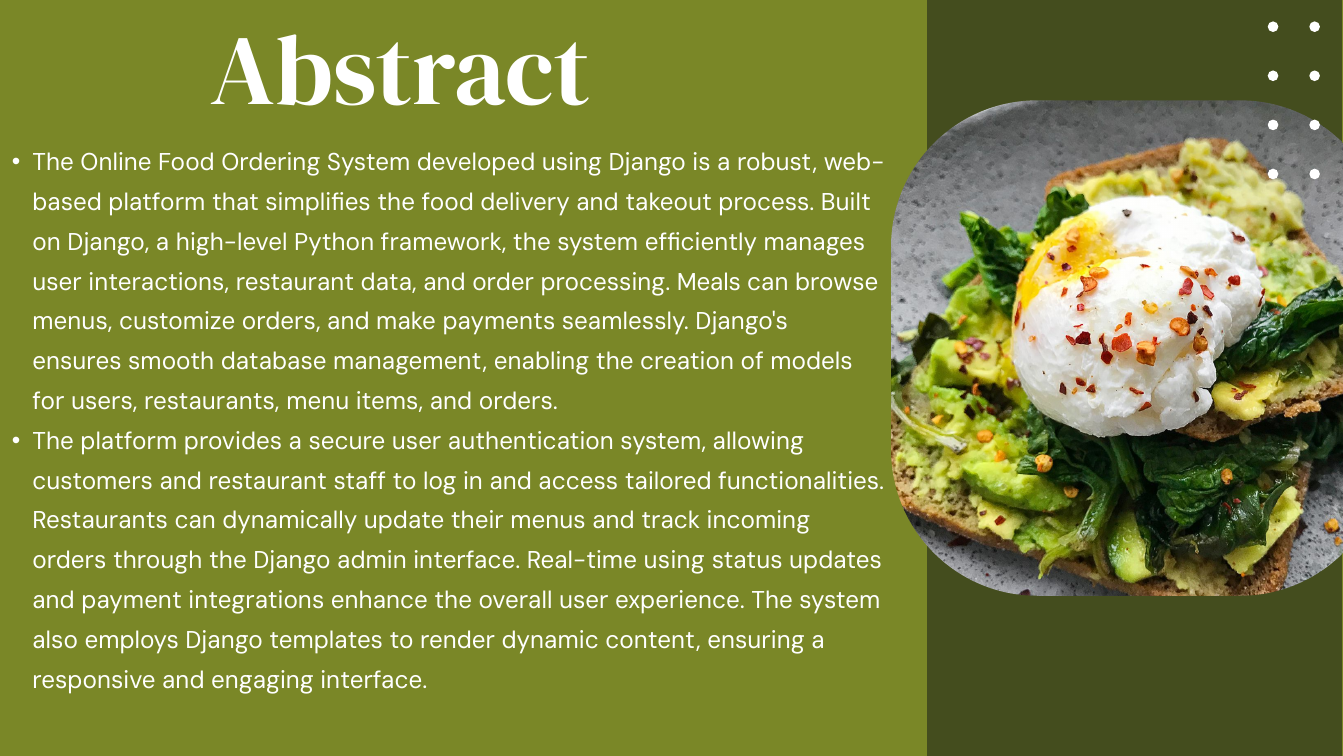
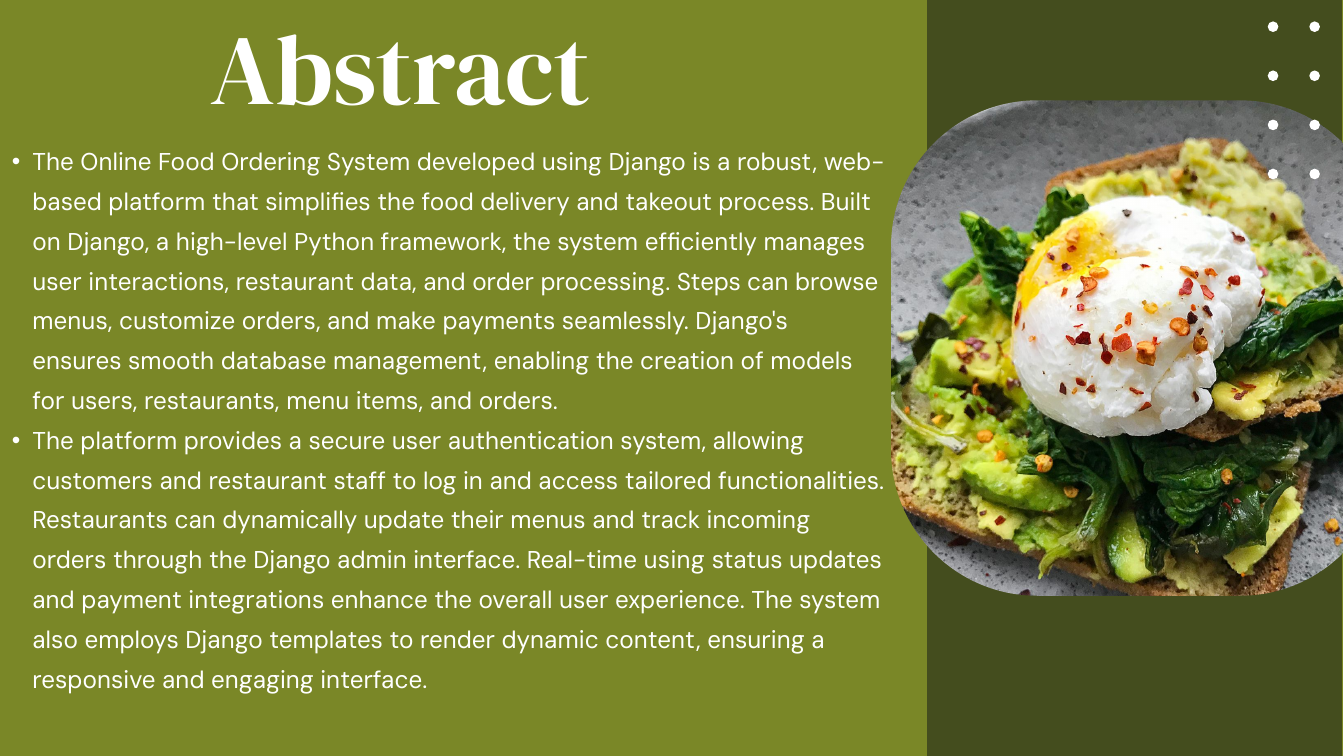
Meals: Meals -> Steps (709, 282)
